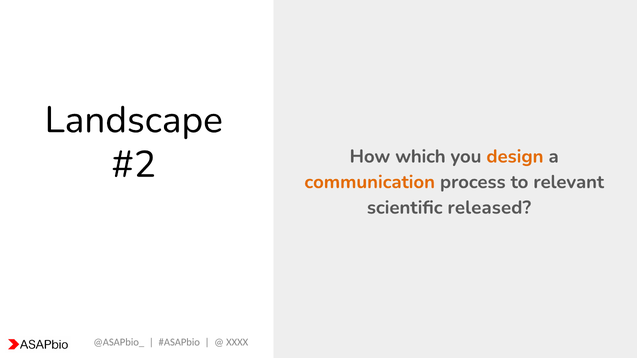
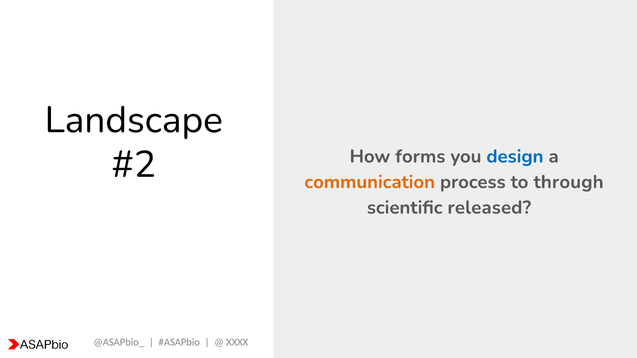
which: which -> forms (420, 157)
design colour: orange -> blue (515, 157)
relevant: relevant -> through (569, 182)
